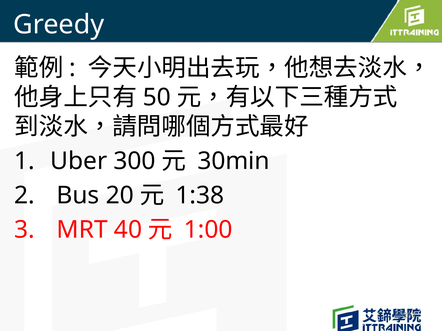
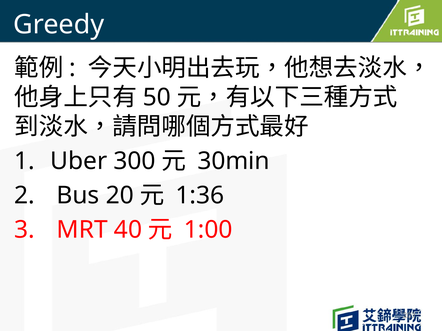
1:38: 1:38 -> 1:36 (200, 196)
